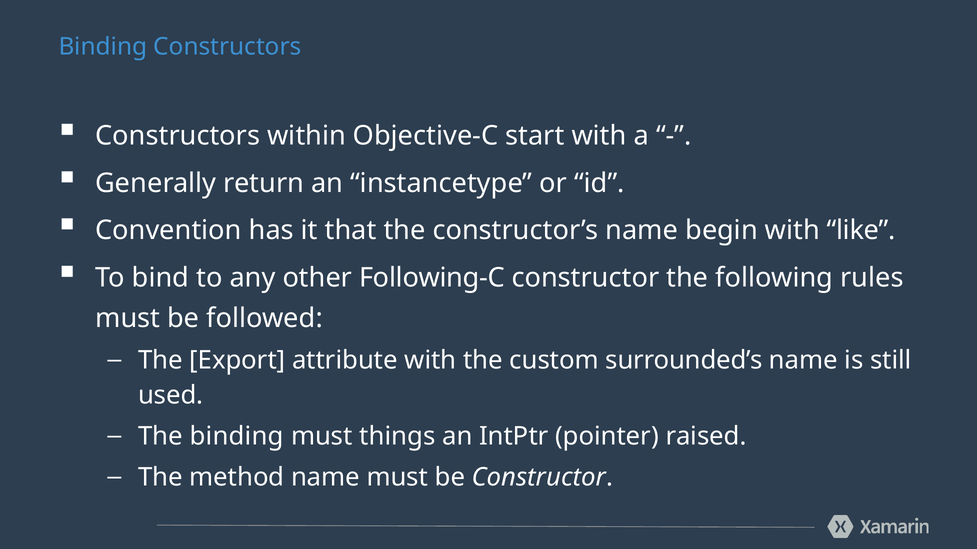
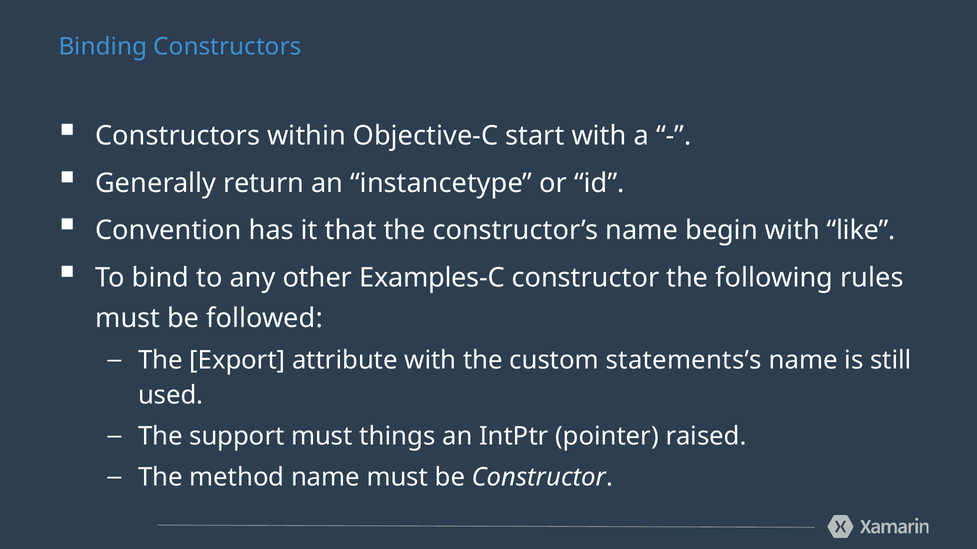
Following-C: Following-C -> Examples-C (432, 278)
surrounded’s: surrounded’s -> statements’s (684, 361)
The binding: binding -> support (237, 437)
